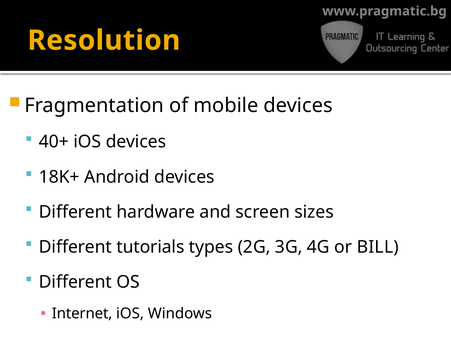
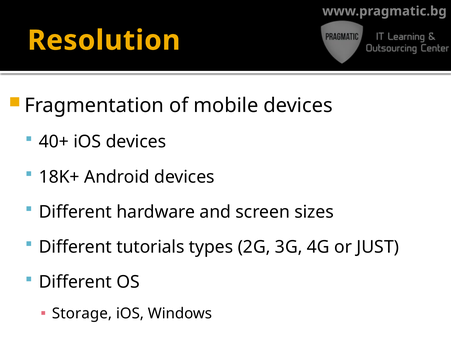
BILL: BILL -> JUST (378, 247)
Internet: Internet -> Storage (82, 313)
